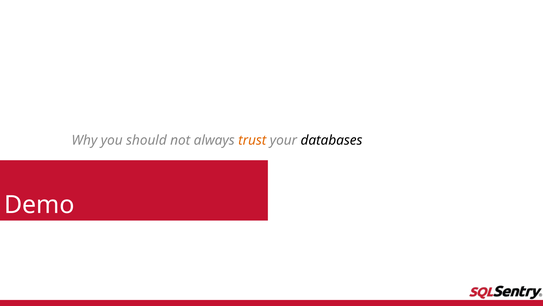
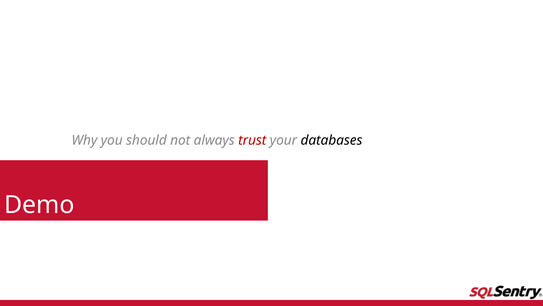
trust colour: orange -> red (252, 140)
